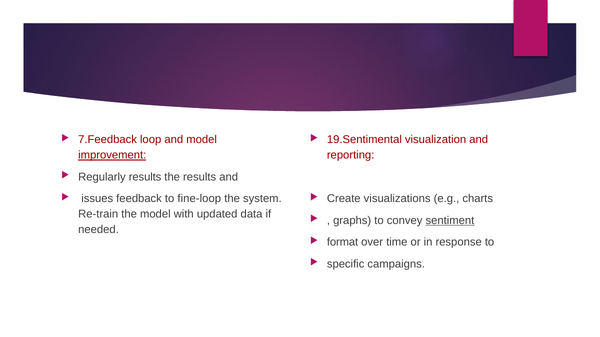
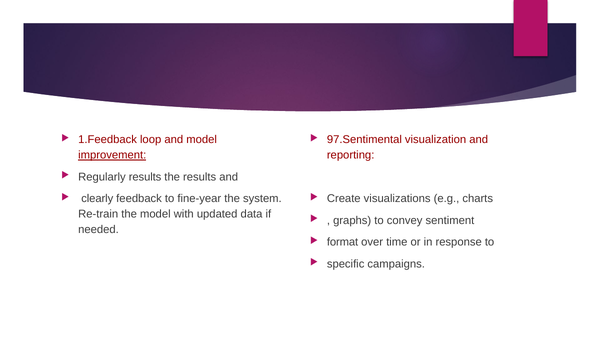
7.Feedback: 7.Feedback -> 1.Feedback (108, 140)
19.Sentimental: 19.Sentimental -> 97.Sentimental (364, 140)
issues: issues -> clearly (97, 199)
fine-loop: fine-loop -> fine-year (199, 199)
sentiment underline: present -> none (450, 221)
